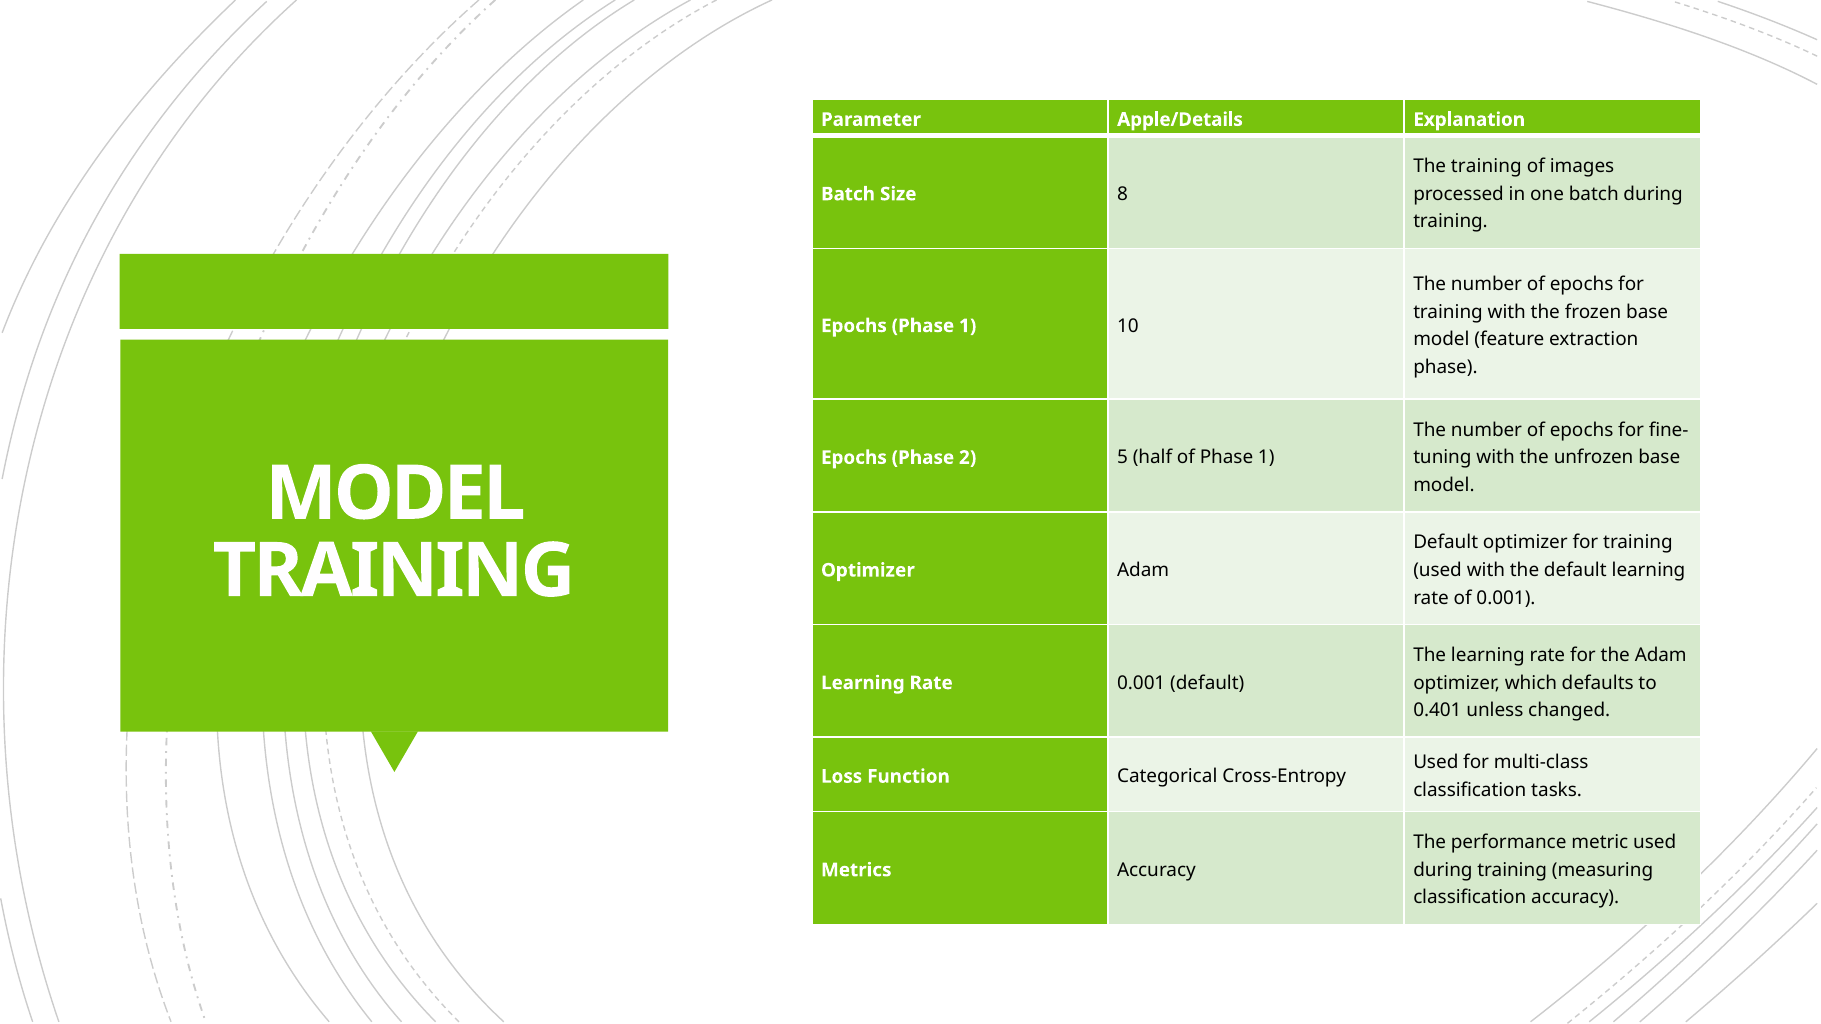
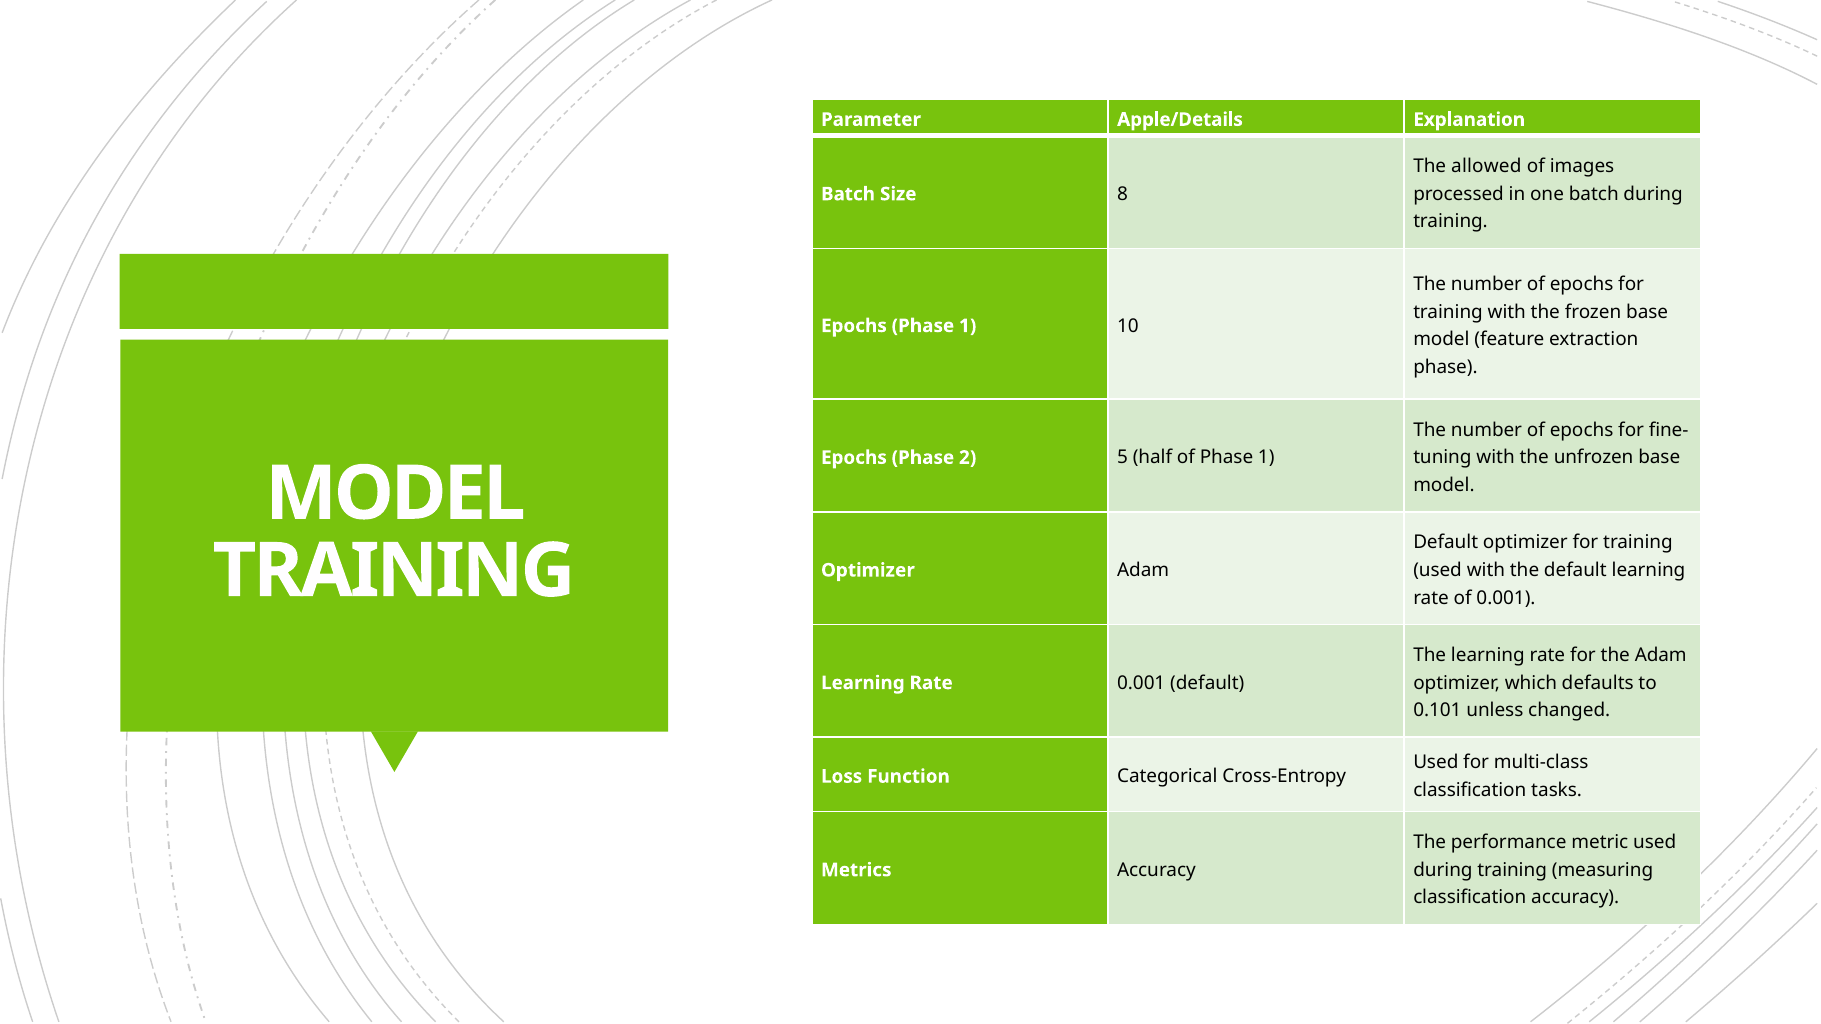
The training: training -> allowed (1486, 167)
0.401: 0.401 -> 0.101 (1437, 711)
